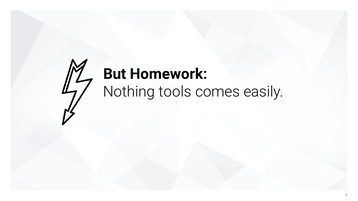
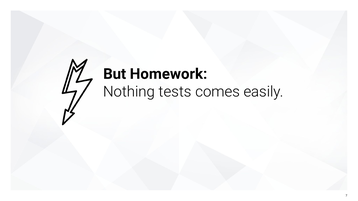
tools: tools -> tests (175, 92)
